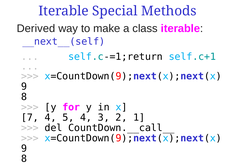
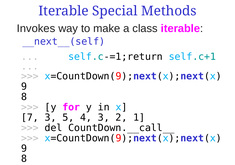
Derived: Derived -> Invokes (36, 29)
7 4: 4 -> 3 (51, 118)
